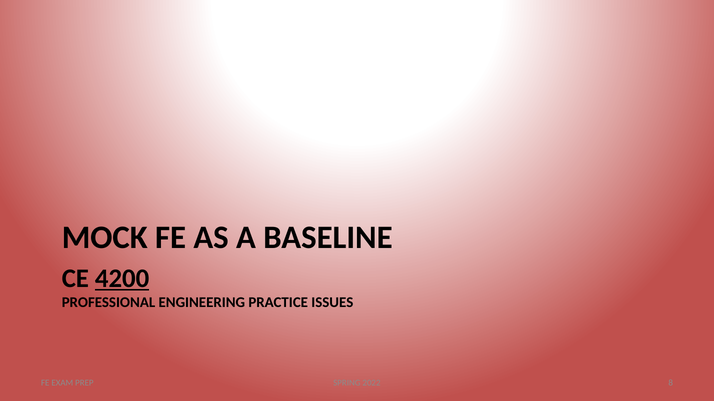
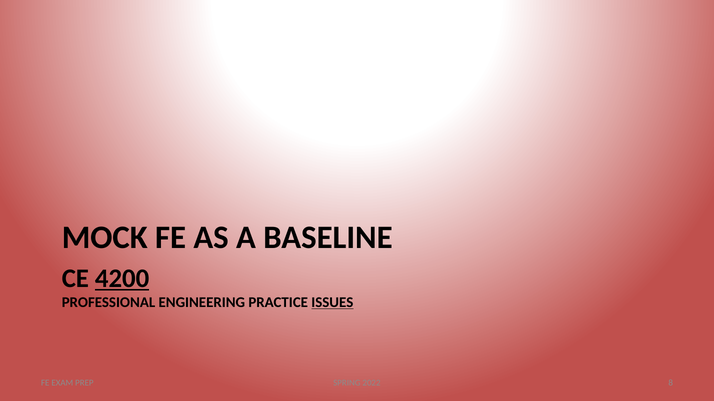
ISSUES underline: none -> present (332, 303)
